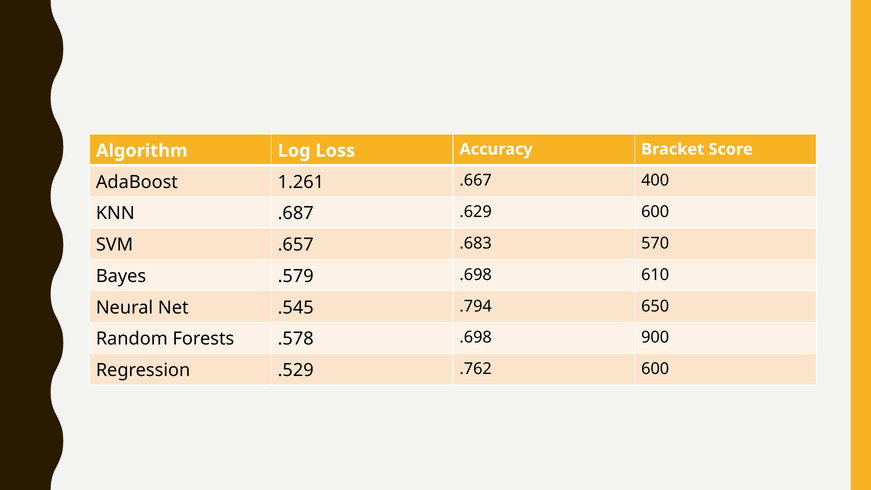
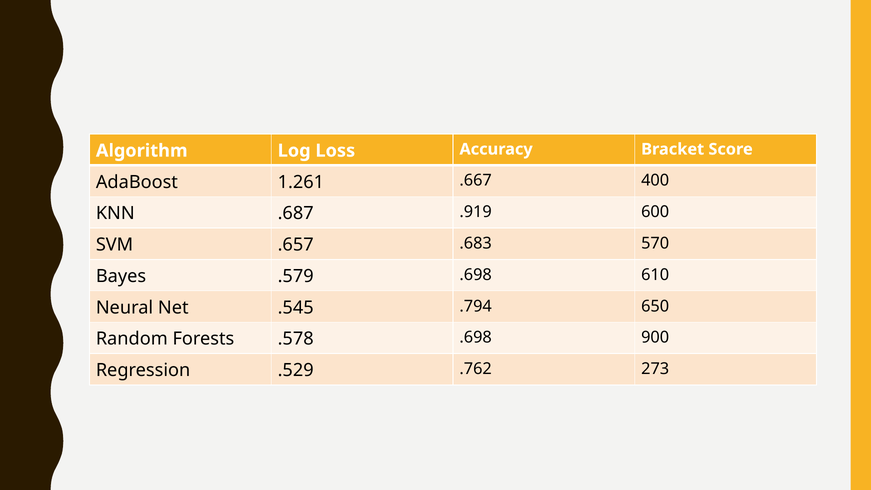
.629: .629 -> .919 (476, 212)
.762 600: 600 -> 273 (655, 369)
